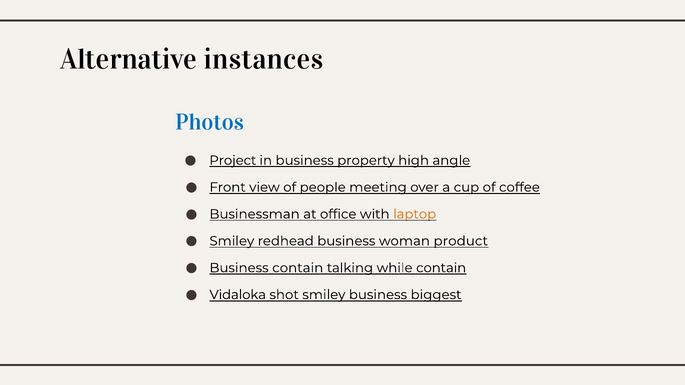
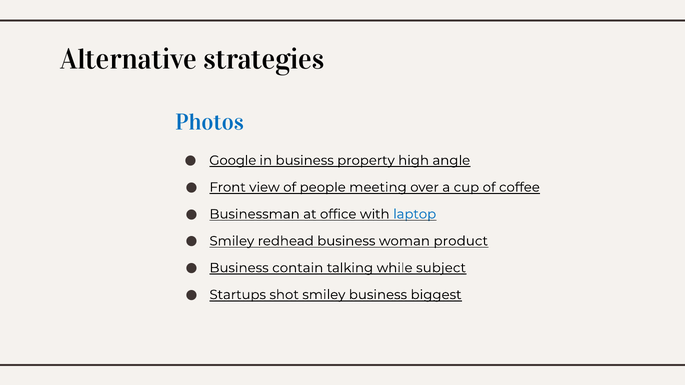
instances: instances -> strategies (264, 59)
Project: Project -> Google (233, 161)
laptop colour: orange -> blue (415, 214)
while contain: contain -> subject (441, 268)
Vidaloka: Vidaloka -> Startups (238, 295)
